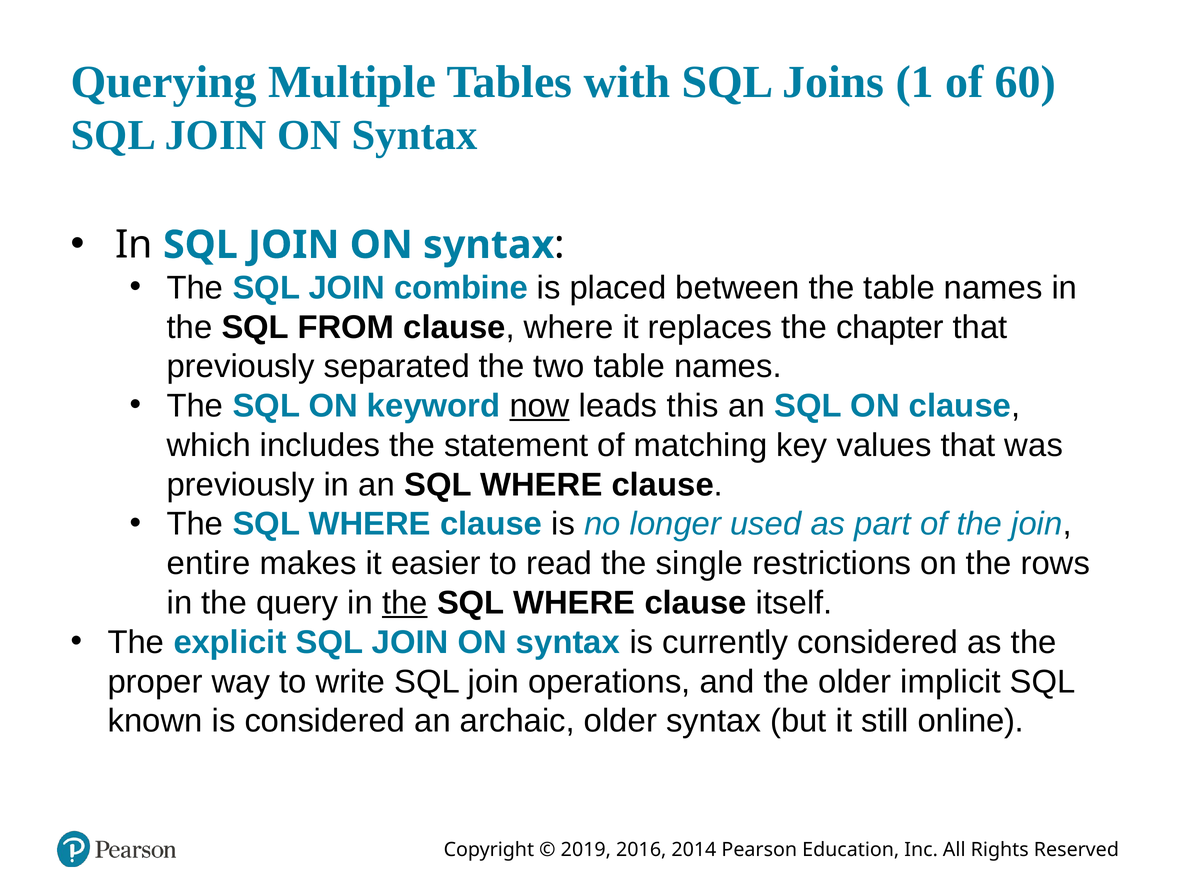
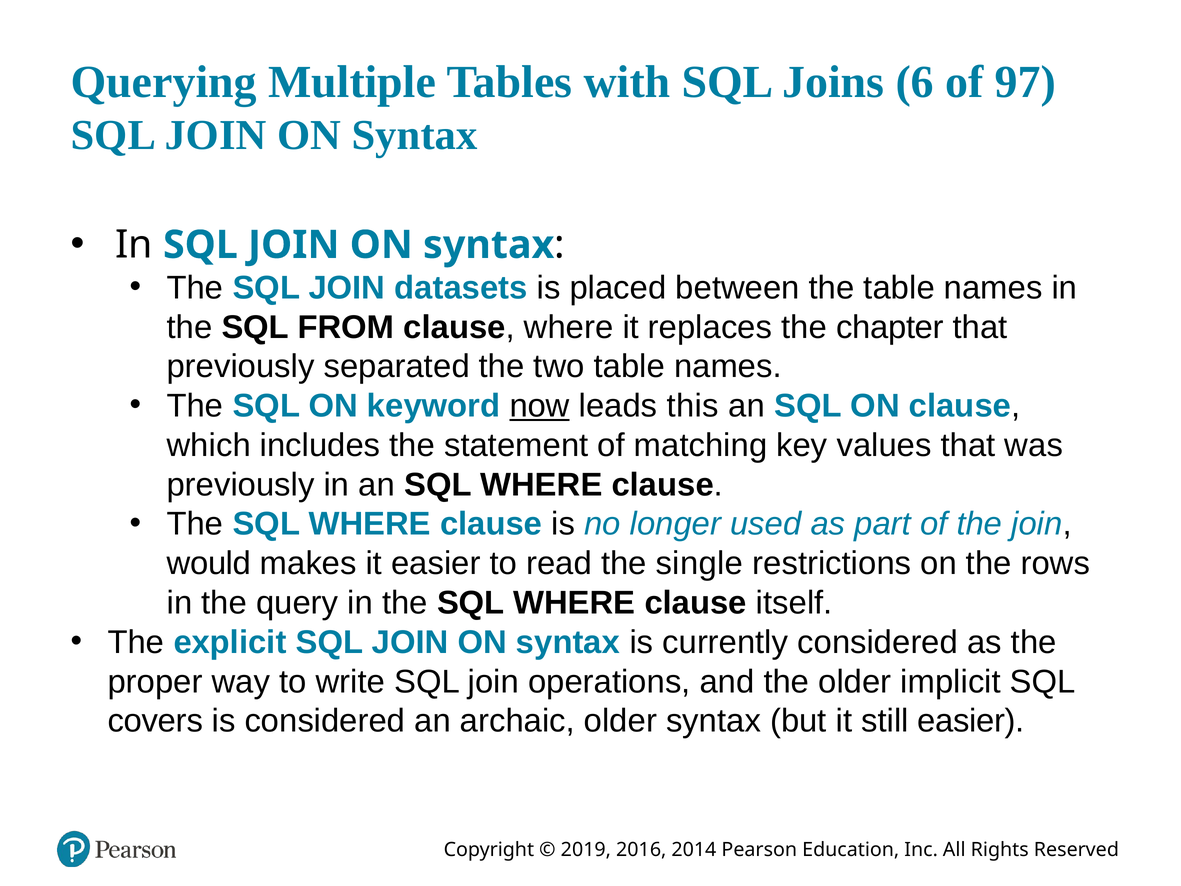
1: 1 -> 6 (915, 82)
60: 60 -> 97 (1025, 82)
combine: combine -> datasets (461, 288)
entire: entire -> would (209, 563)
the underline: present -> none (405, 603)
known: known -> covers (155, 721)
still online: online -> easier (971, 721)
